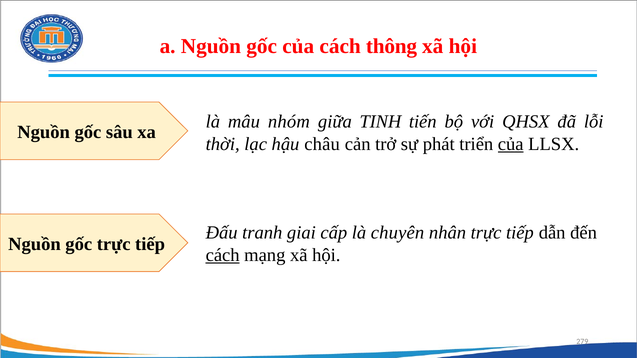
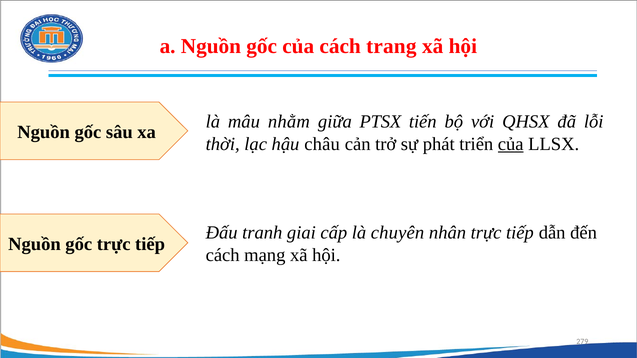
thông: thông -> trang (391, 46)
nhóm: nhóm -> nhằm (289, 122)
TINH: TINH -> PTSX (380, 122)
cách underline: present -> none (223, 255)
